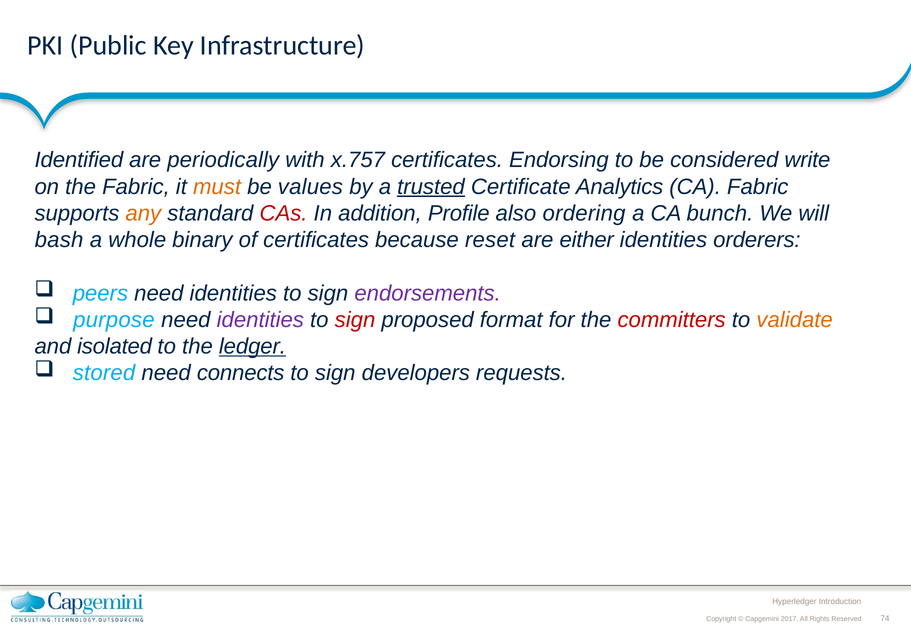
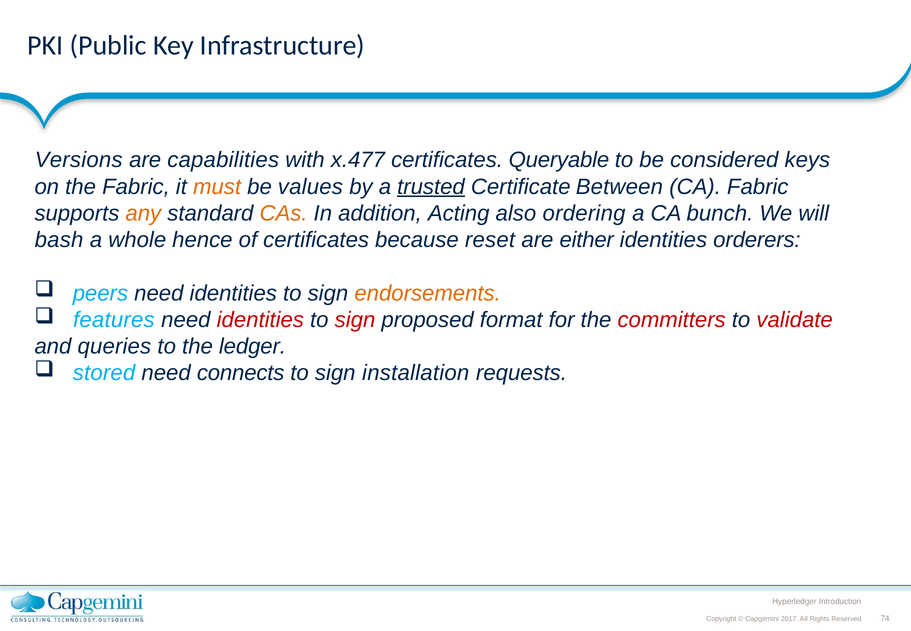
Identified: Identified -> Versions (79, 160)
periodically: periodically -> capabilities (223, 160)
x.757: x.757 -> x.477 (358, 160)
Endorsing: Endorsing -> Queryable (559, 160)
write: write -> keys (807, 160)
Analytics: Analytics -> Between (619, 187)
CAs colour: red -> orange (284, 213)
Profile: Profile -> Acting (459, 213)
binary: binary -> hence (202, 240)
endorsements colour: purple -> orange (428, 293)
purpose: purpose -> features (114, 320)
identities colour: purple -> red (260, 320)
validate colour: orange -> red (795, 320)
isolated: isolated -> queries (114, 346)
ledger underline: present -> none (252, 346)
developers: developers -> installation (416, 373)
